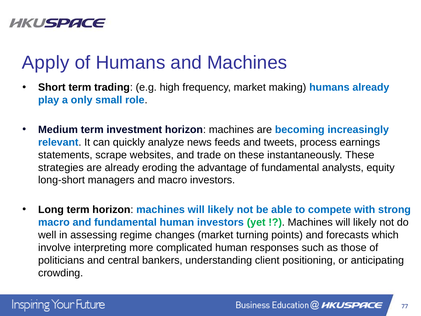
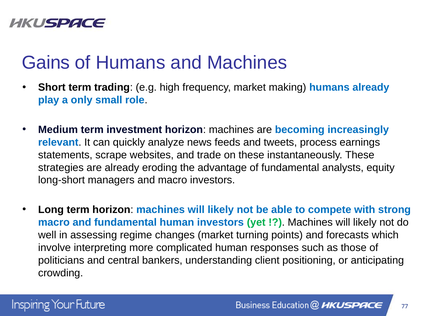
Apply: Apply -> Gains (46, 63)
